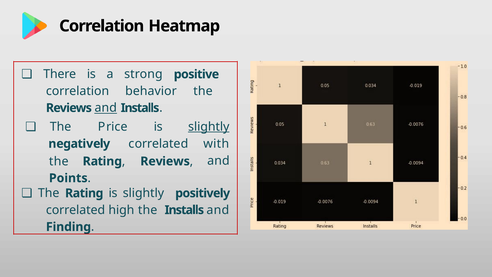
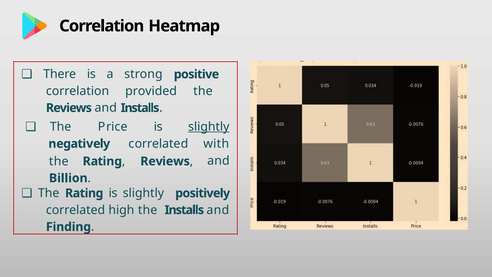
behavior: behavior -> provided (151, 91)
and underline: present -> none (106, 108)
Points: Points -> Billion (68, 178)
